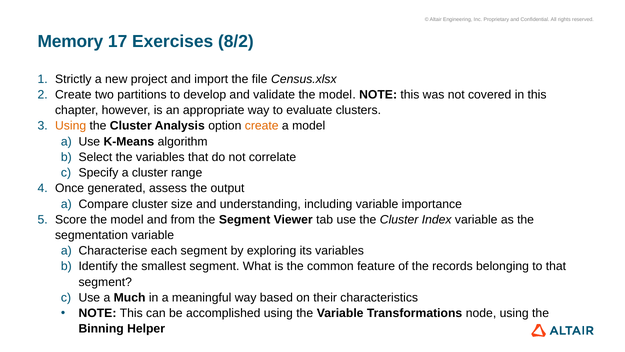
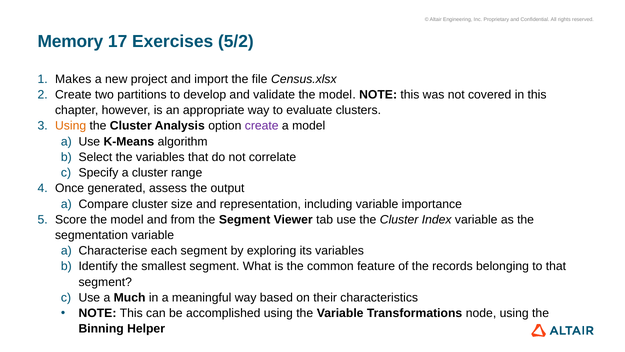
8/2: 8/2 -> 5/2 (236, 41)
Strictly: Strictly -> Makes (73, 79)
create colour: orange -> purple (262, 126)
understanding: understanding -> representation (260, 204)
